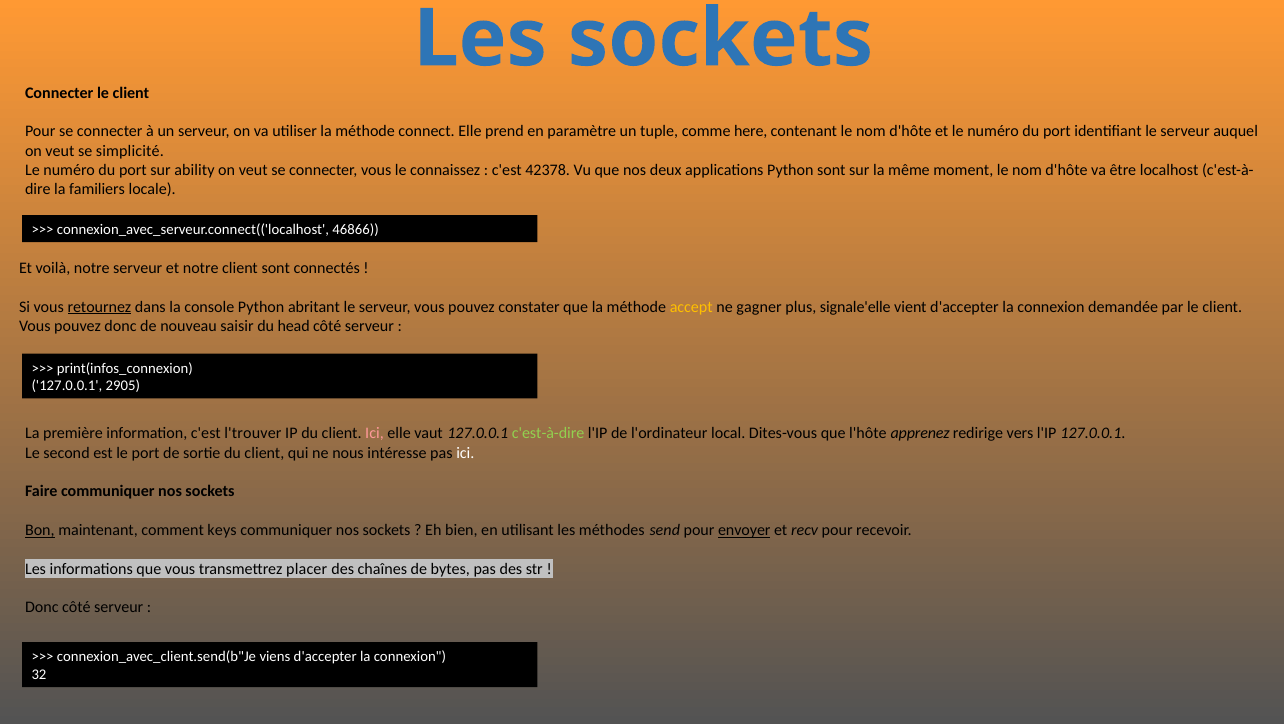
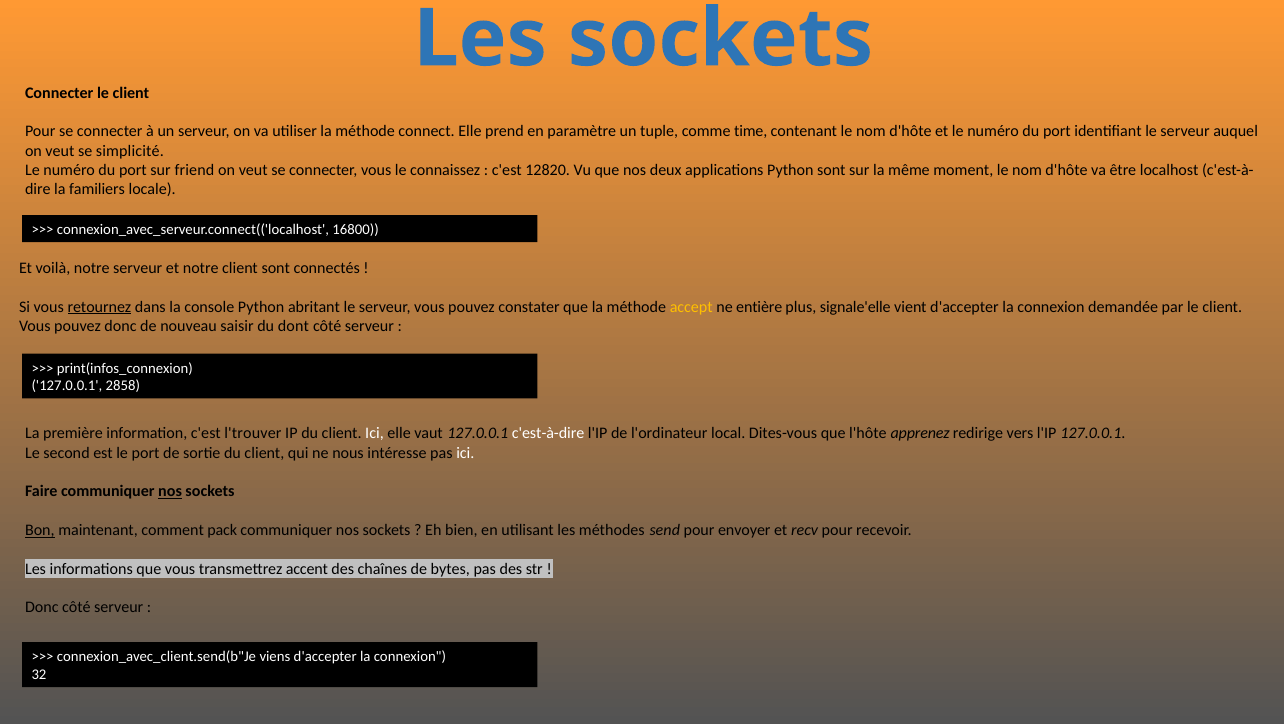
here: here -> time (751, 132)
ability: ability -> friend (194, 170)
42378: 42378 -> 12820 (548, 170)
46866: 46866 -> 16800 (356, 230)
gagner: gagner -> entière (759, 307)
head: head -> dont (293, 326)
2905: 2905 -> 2858 (123, 386)
Ici colour: pink -> white (374, 434)
c'est-à-dire colour: light green -> white (548, 434)
nos underline: none -> present (170, 492)
keys: keys -> pack (222, 530)
envoyer underline: present -> none (744, 530)
placer: placer -> accent (307, 569)
